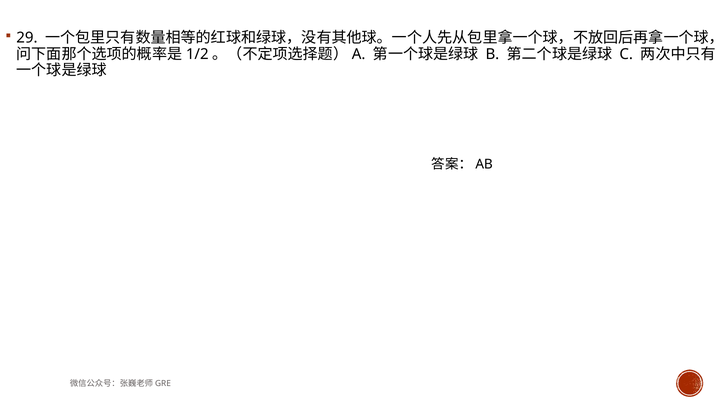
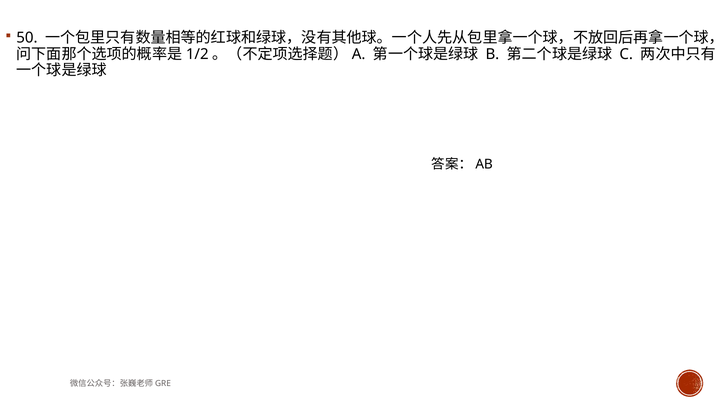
29: 29 -> 50 (27, 38)
